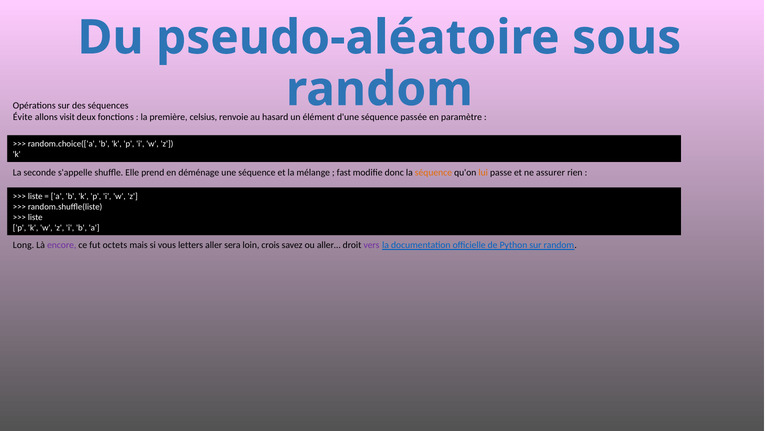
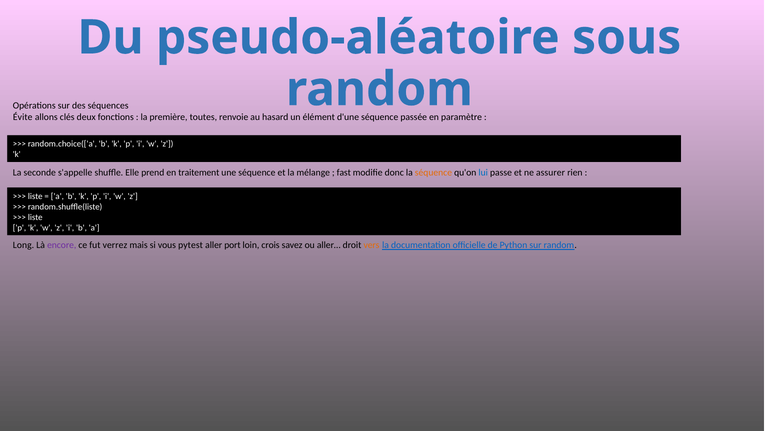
visit: visit -> clés (67, 117)
celsius: celsius -> toutes (203, 117)
déménage: déménage -> traitement (199, 173)
lui colour: orange -> blue (483, 173)
octets: octets -> verrez (115, 245)
letters: letters -> pytest (191, 245)
sera: sera -> port (232, 245)
vers colour: purple -> orange (371, 245)
